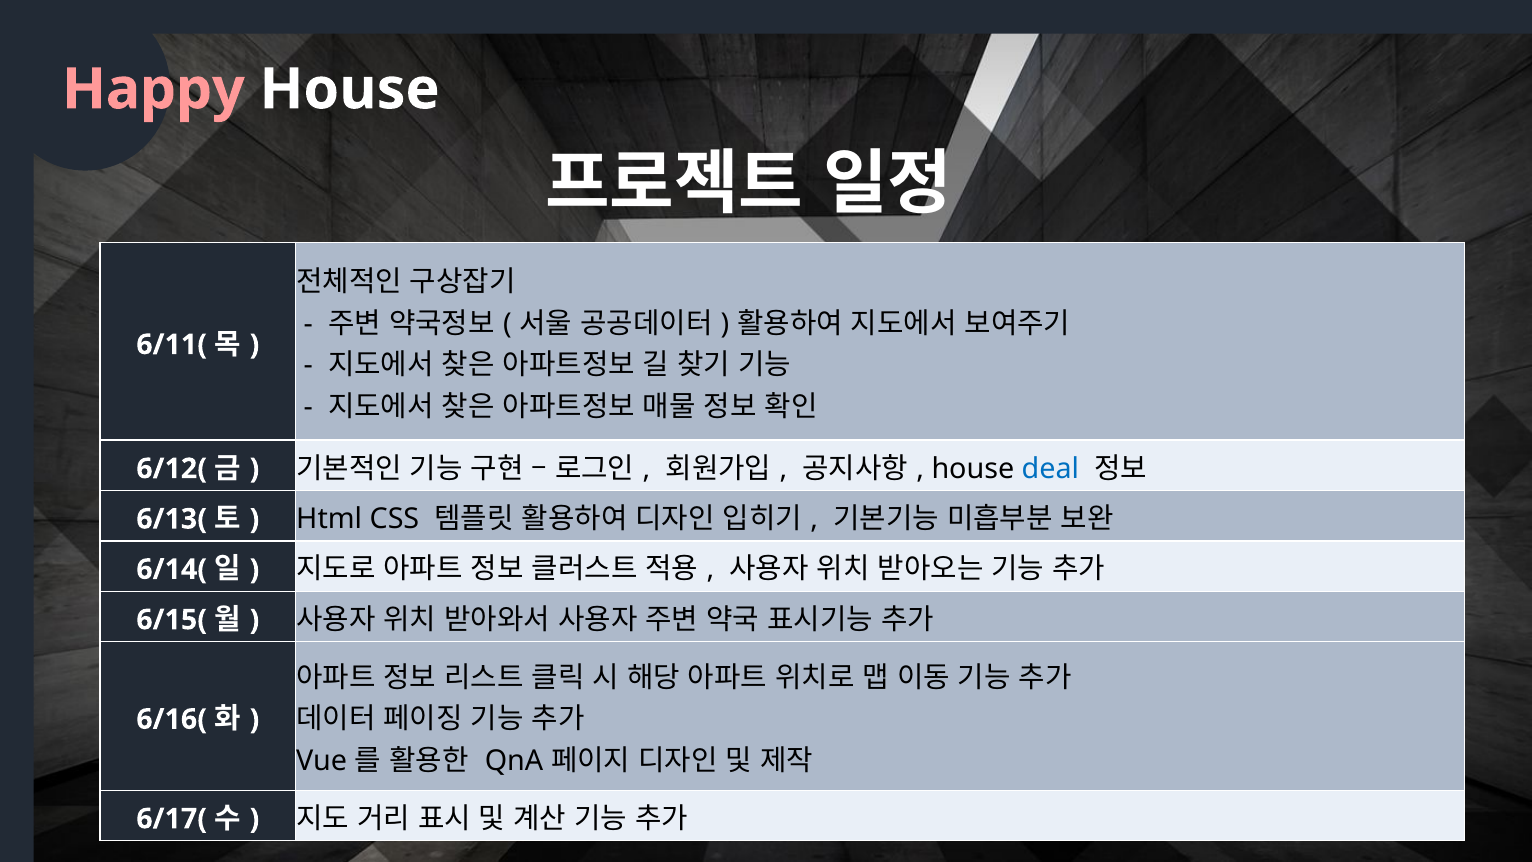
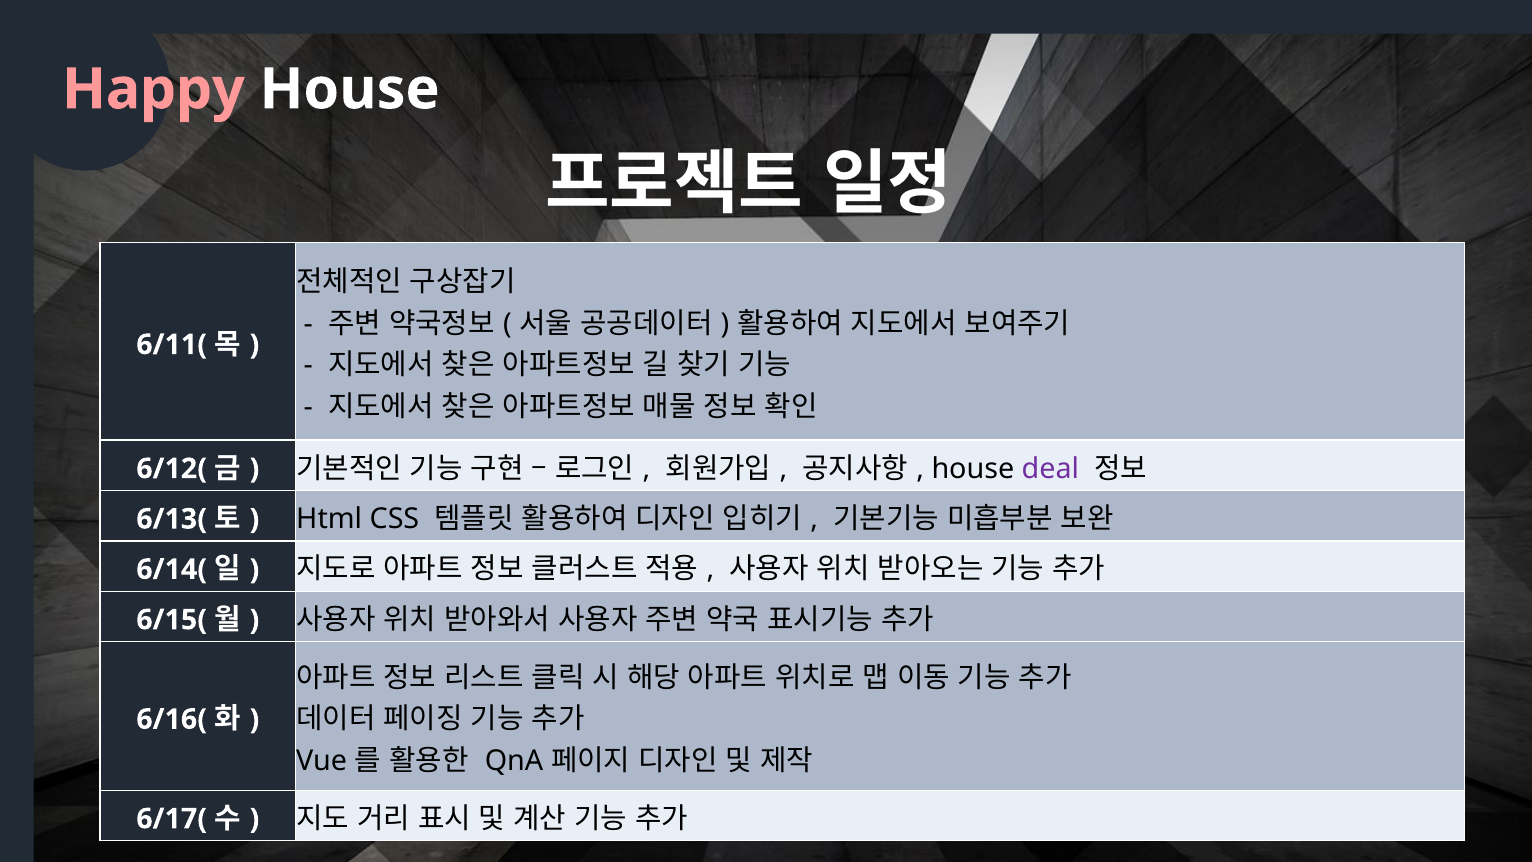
deal colour: blue -> purple (1050, 469)
